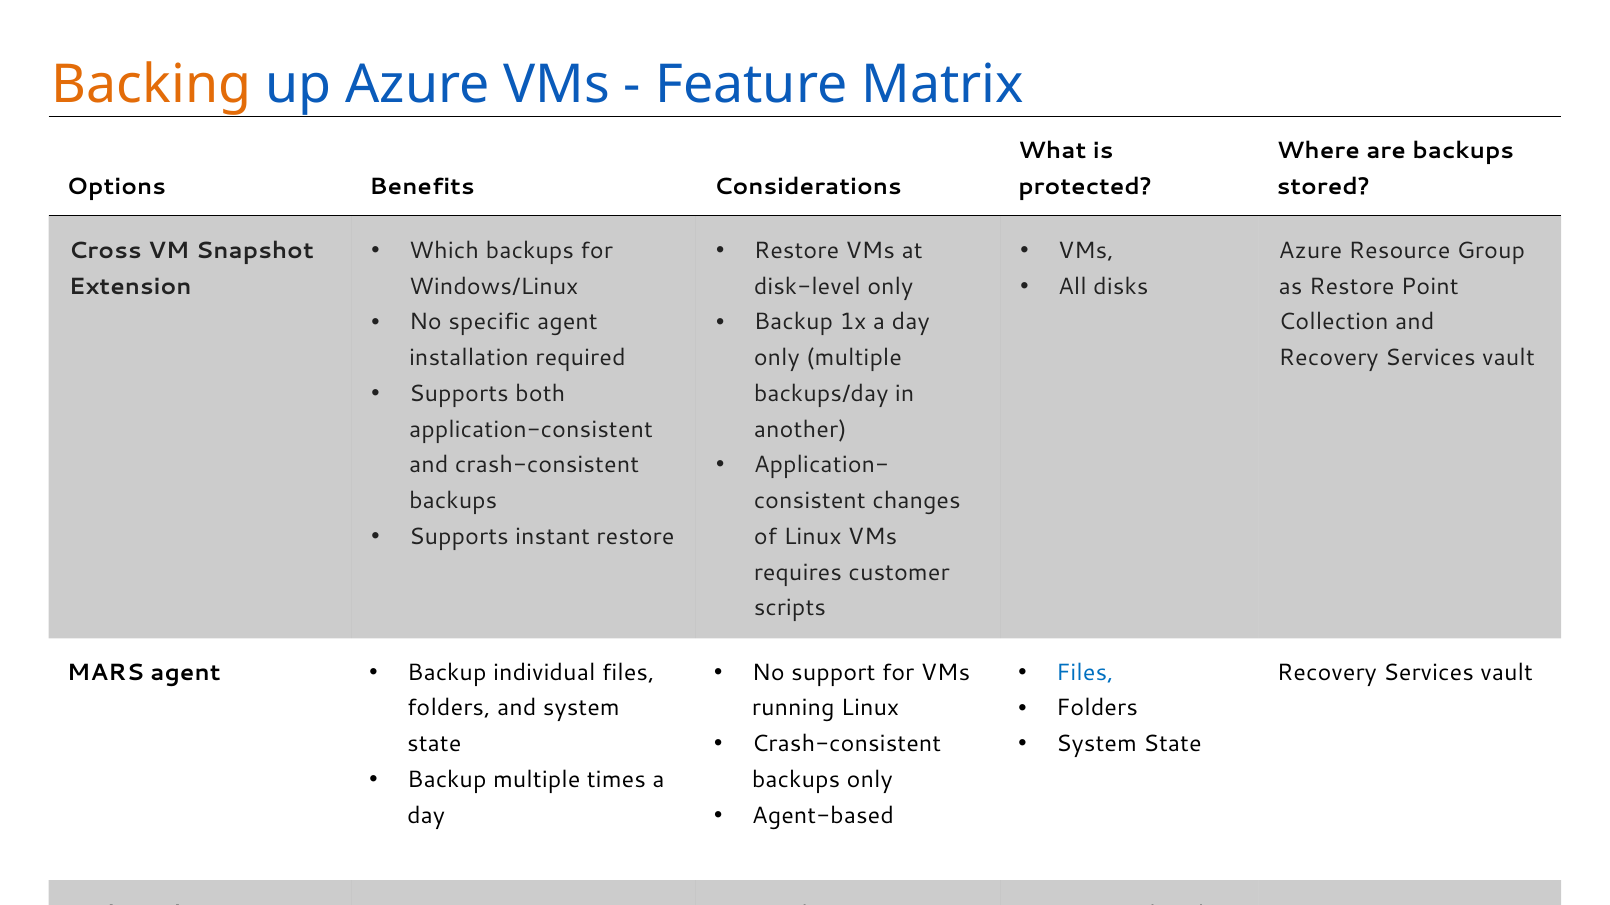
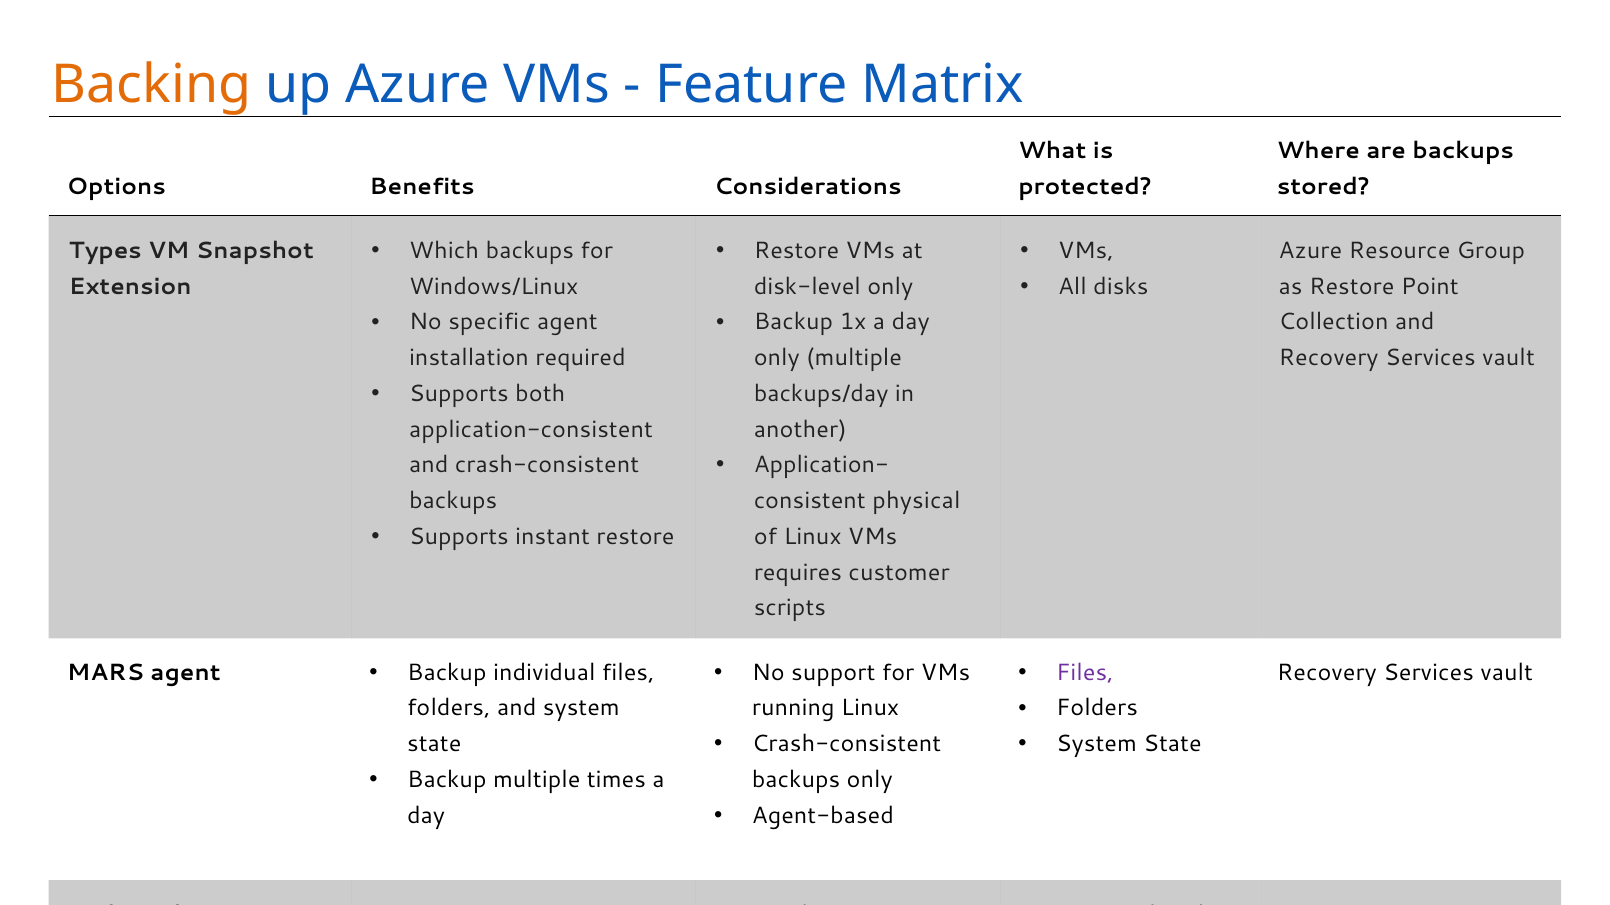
Cross: Cross -> Types (105, 251)
changes: changes -> physical (916, 501)
Files colour: blue -> purple (1085, 673)
